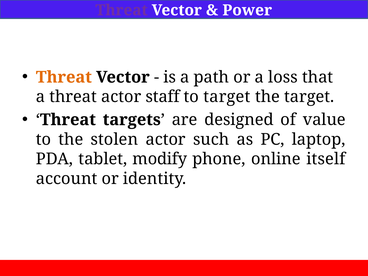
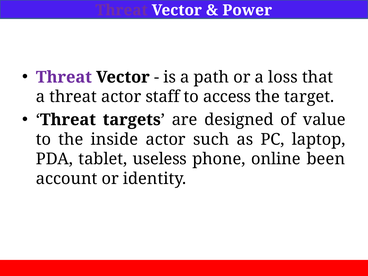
Threat colour: orange -> purple (64, 77)
to target: target -> access (227, 97)
stolen: stolen -> inside (114, 139)
modify: modify -> useless (160, 159)
itself: itself -> been (326, 159)
